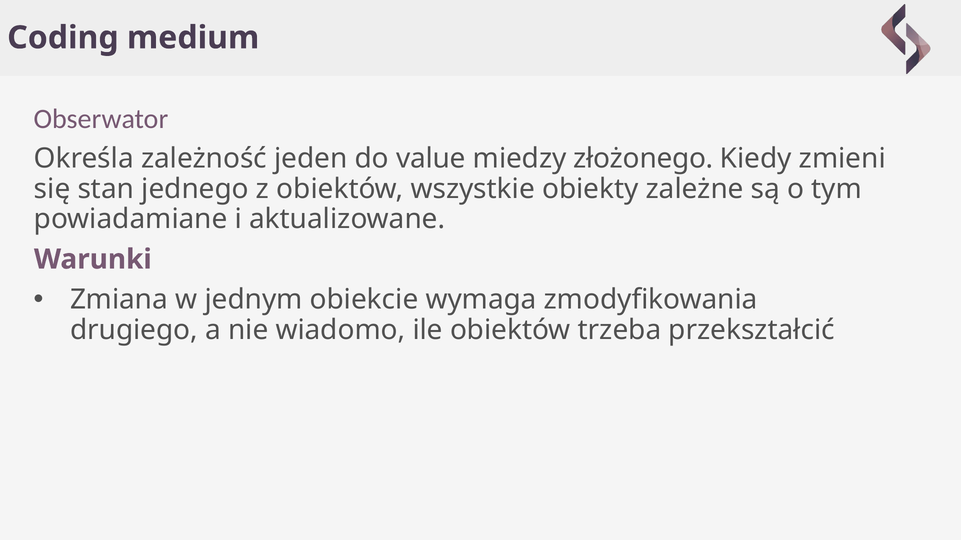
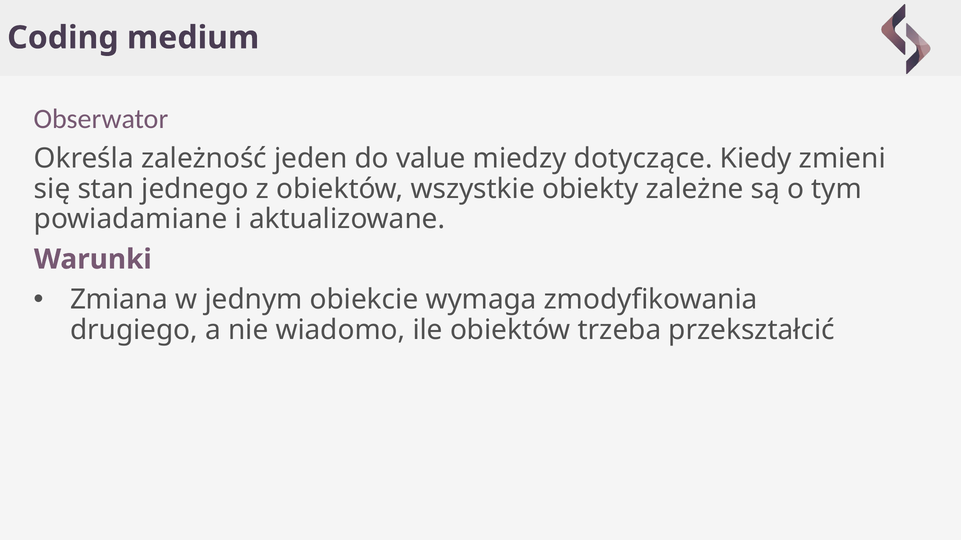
złożonego: złożonego -> dotyczące (643, 159)
